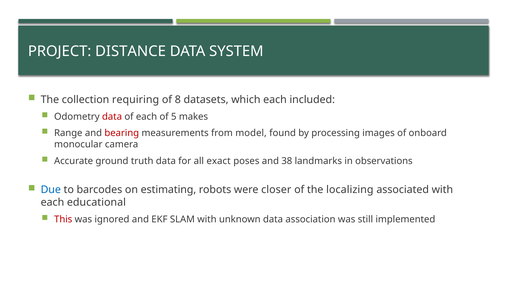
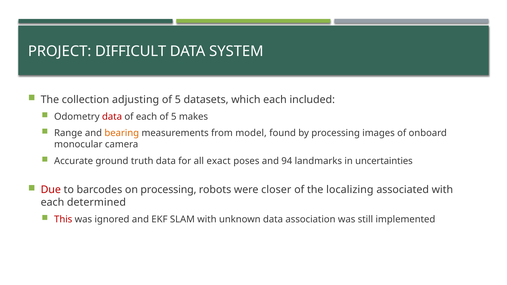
DISTANCE: DISTANCE -> DIFFICULT (131, 51)
requiring: requiring -> adjusting (136, 100)
8: 8 -> 5 (178, 100)
bearing colour: red -> orange (122, 133)
38: 38 -> 94 (287, 161)
observations: observations -> uncertainties (384, 161)
Due colour: blue -> red (51, 190)
on estimating: estimating -> processing (168, 190)
educational: educational -> determined (96, 203)
